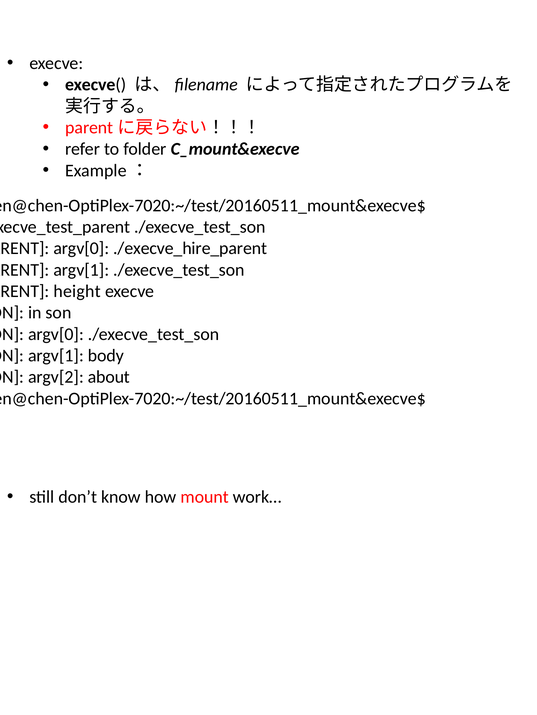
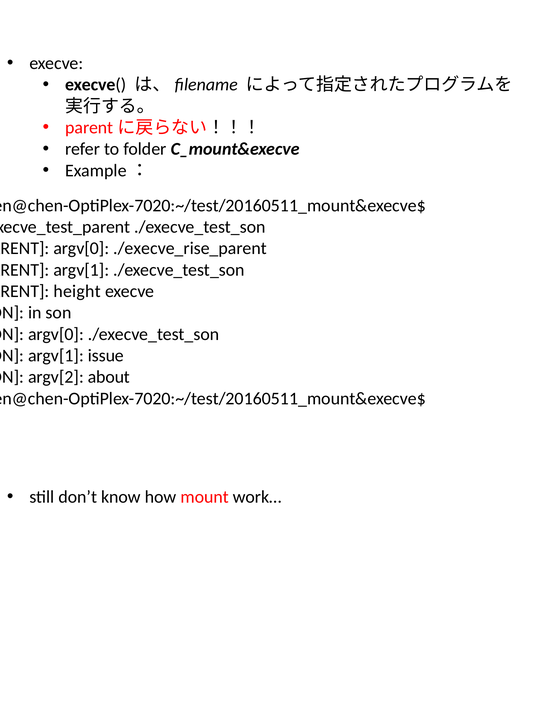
./execve_hire_parent: ./execve_hire_parent -> ./execve_rise_parent (190, 249)
body: body -> issue (106, 356)
